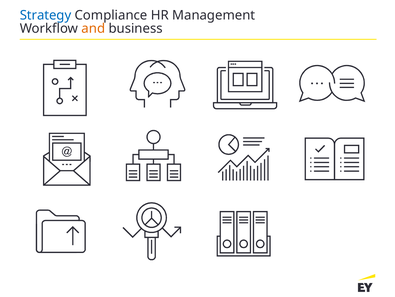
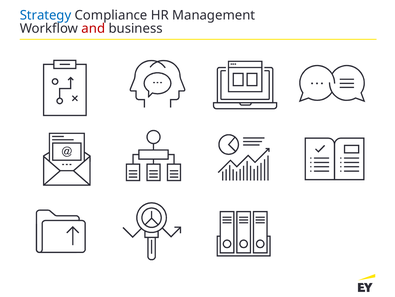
and colour: orange -> red (93, 29)
